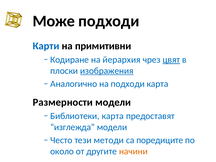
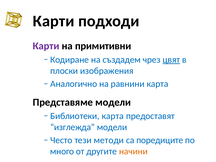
Може: Може -> Карти (54, 21)
Карти colour: blue -> purple (46, 46)
йерархия: йерархия -> създадем (122, 60)
изображения underline: present -> none (107, 71)
на подходи: подходи -> равнини (128, 84)
Размерности: Размерности -> Представяме (63, 102)
около: около -> много (62, 151)
